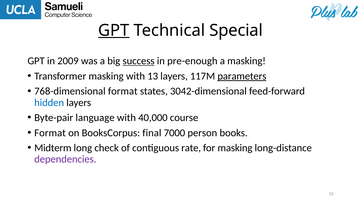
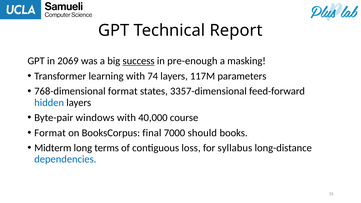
GPT underline: present -> none (114, 30)
Special: Special -> Report (236, 30)
2009: 2009 -> 2069 (68, 61)
Transformer masking: masking -> learning (106, 76)
13: 13 -> 74 (153, 76)
parameters underline: present -> none (242, 76)
3042-dimensional: 3042-dimensional -> 3357-dimensional (208, 91)
language: language -> windows (95, 118)
person: person -> should (202, 133)
check: check -> terms (107, 148)
rate: rate -> loss (191, 148)
for masking: masking -> syllabus (235, 148)
dependencies colour: purple -> blue (65, 159)
